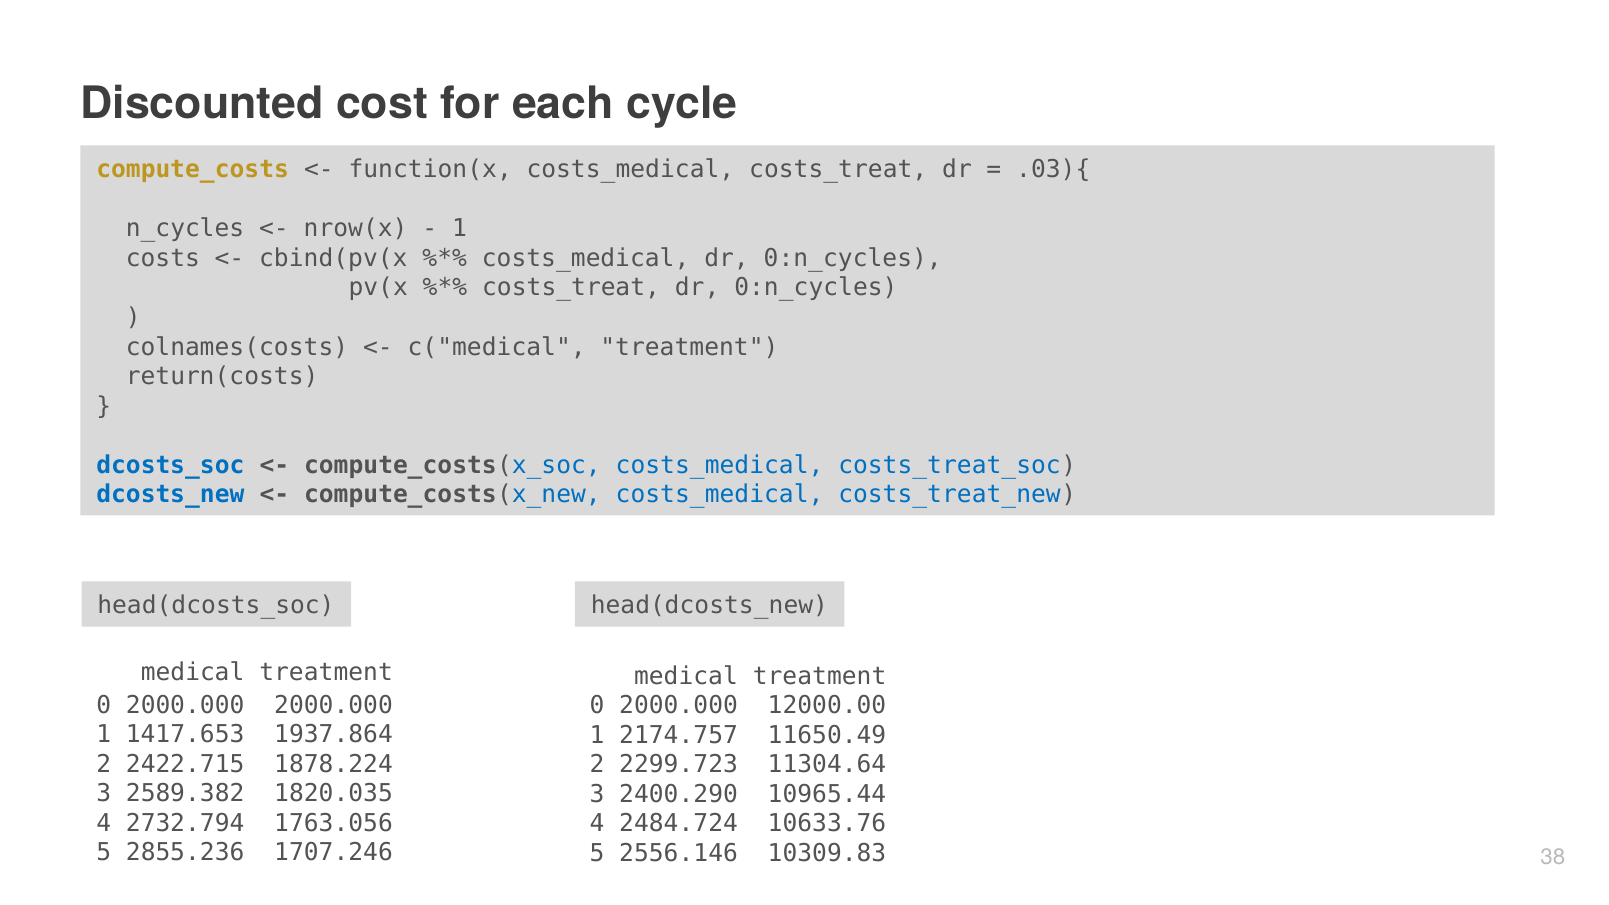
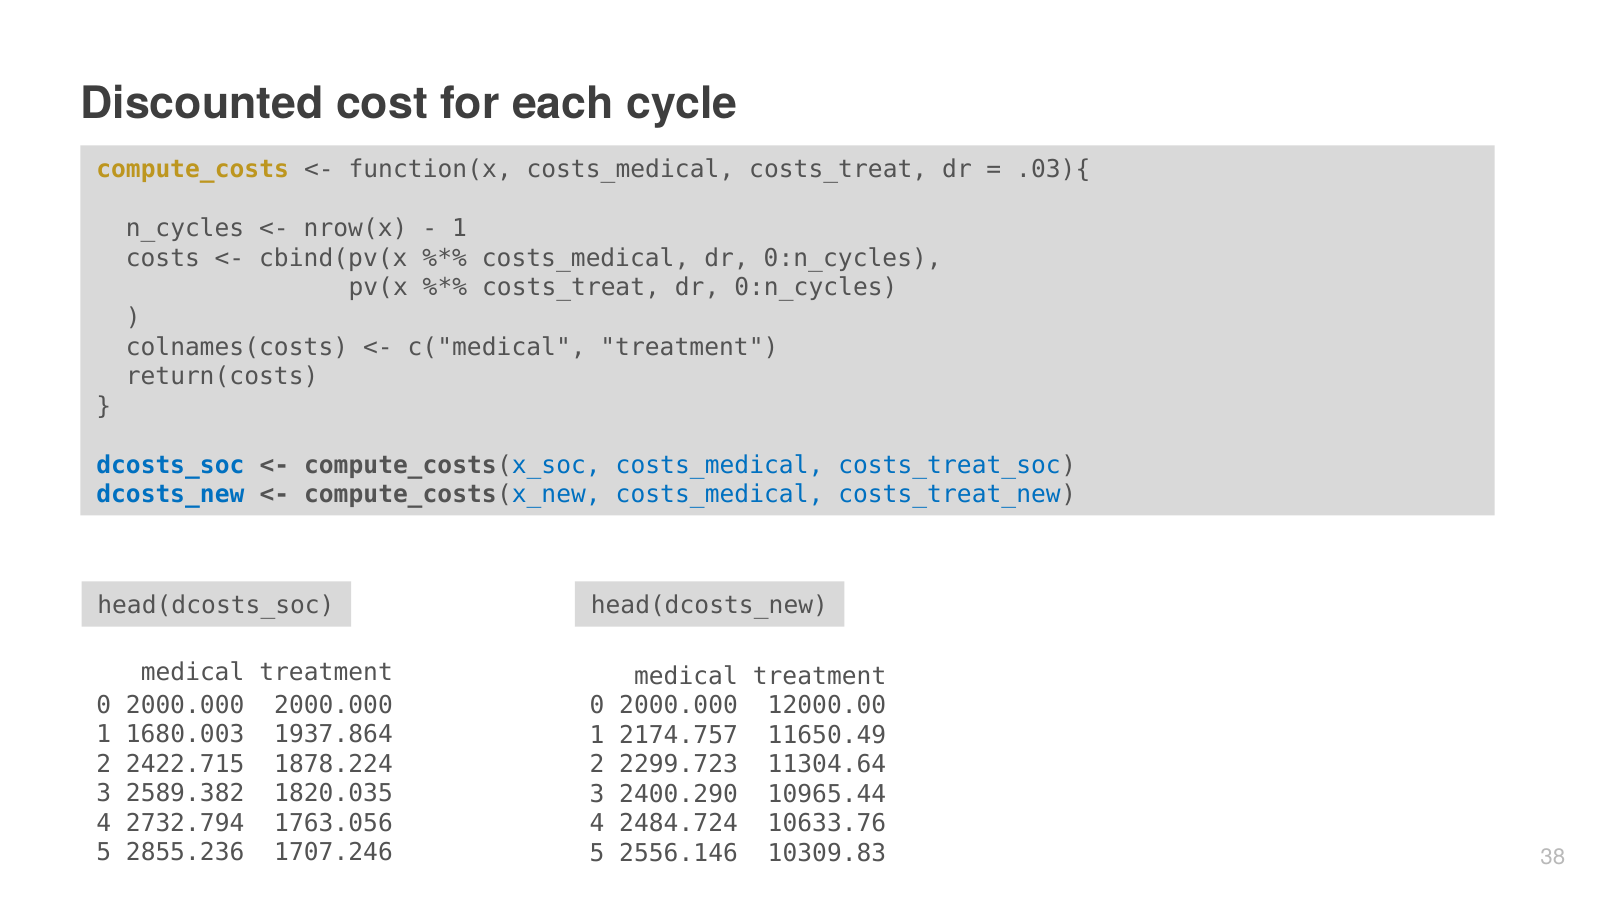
1417.653: 1417.653 -> 1680.003 (185, 735)
